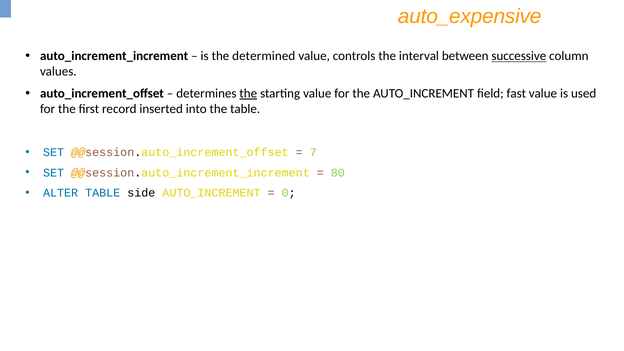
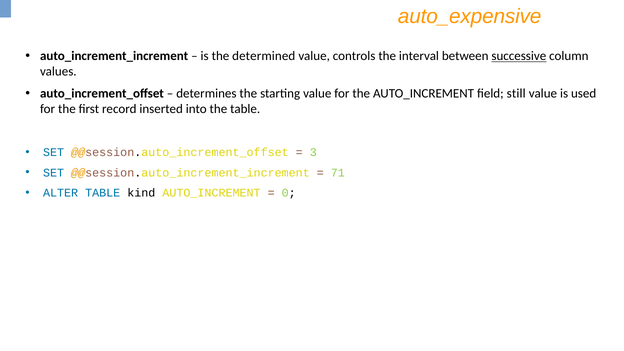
the underline: present -> none (248, 94)
fast: fast -> still (516, 94)
7: 7 -> 3 (313, 152)
80: 80 -> 71 (338, 173)
side: side -> kind (141, 193)
